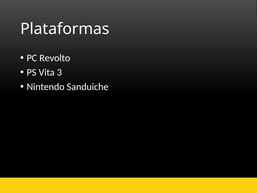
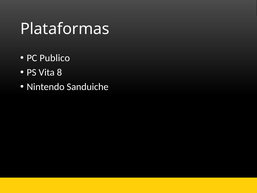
Revolto: Revolto -> Publico (55, 58)
3: 3 -> 8 (59, 72)
